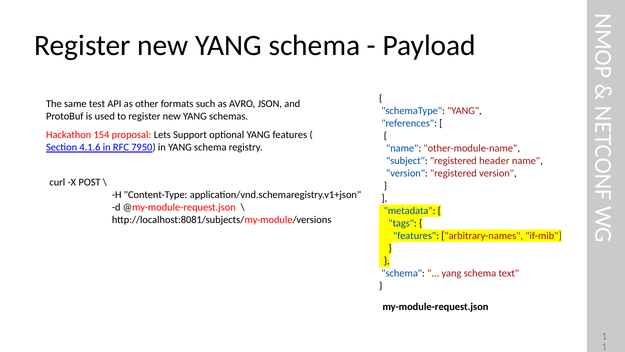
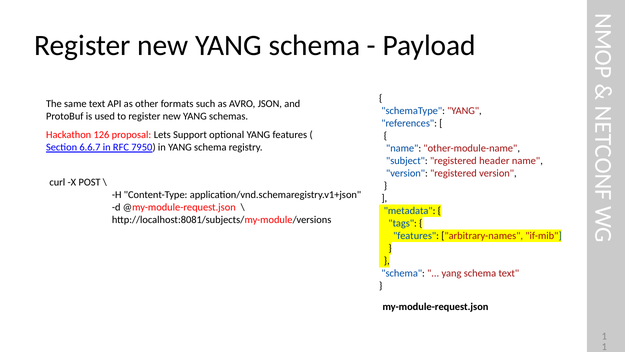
same test: test -> text (97, 104)
154: 154 -> 126 (101, 135)
4.1.6: 4.1.6 -> 6.6.7 (90, 147)
